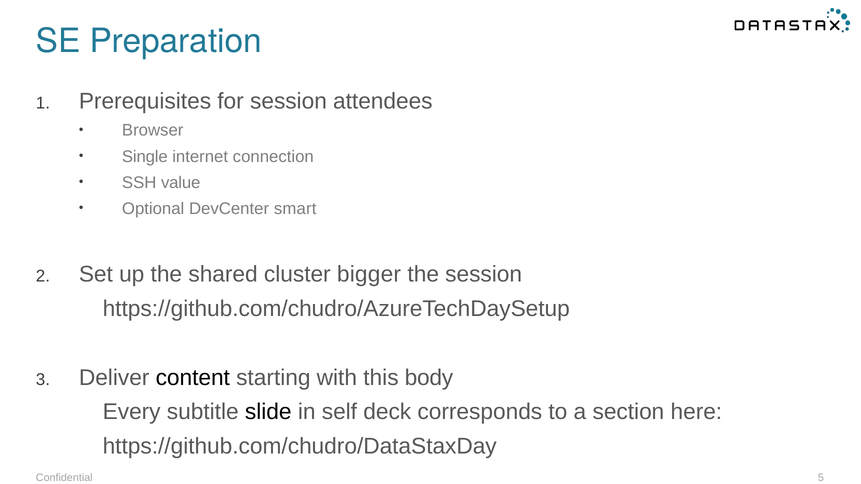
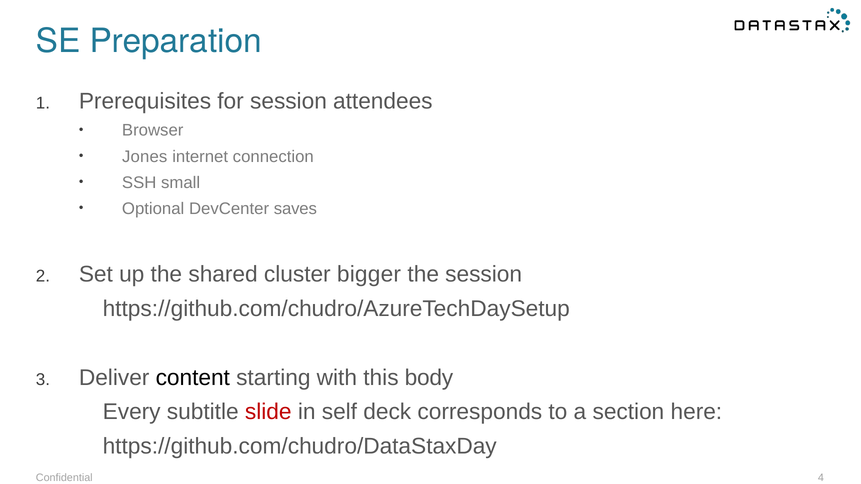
Single: Single -> Jones (145, 157)
value: value -> small (181, 183)
smart: smart -> saves (295, 209)
slide colour: black -> red (268, 412)
5: 5 -> 4 (821, 478)
